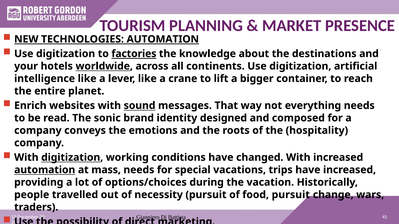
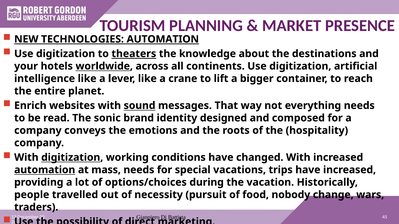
factories: factories -> theaters (134, 54)
food pursuit: pursuit -> nobody (291, 195)
